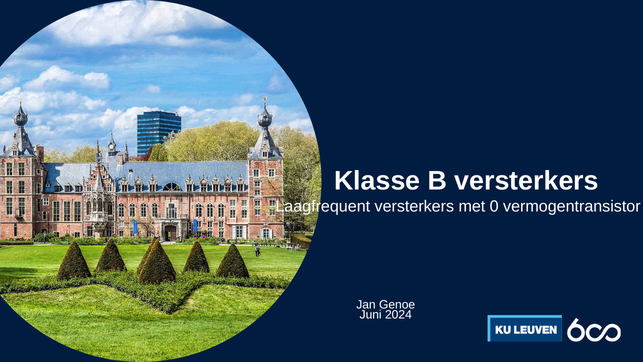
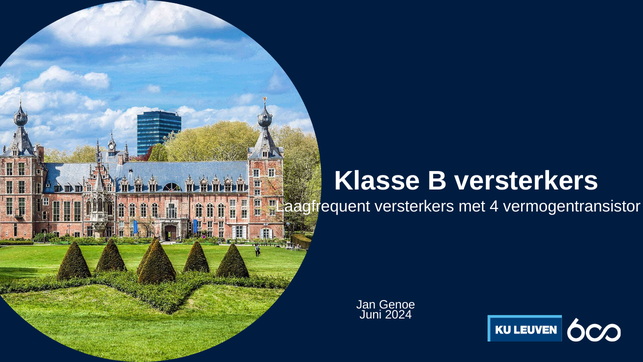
0: 0 -> 4 (494, 206)
